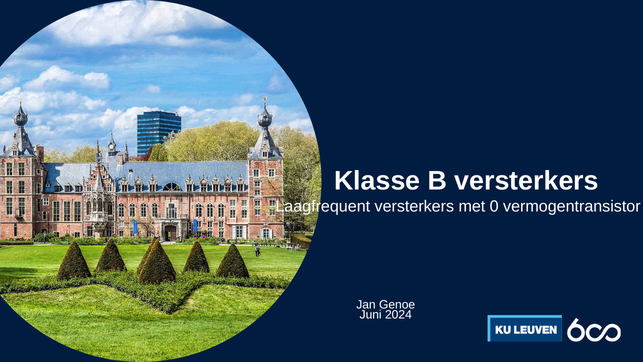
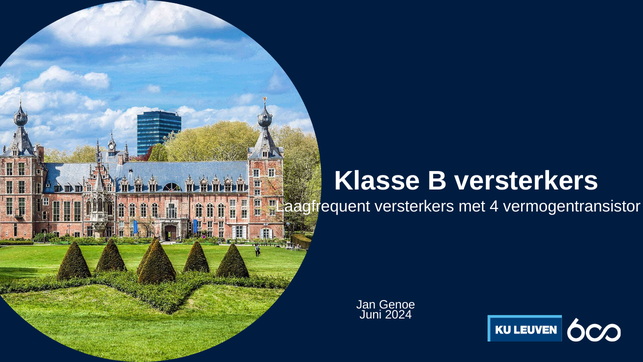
0: 0 -> 4 (494, 206)
